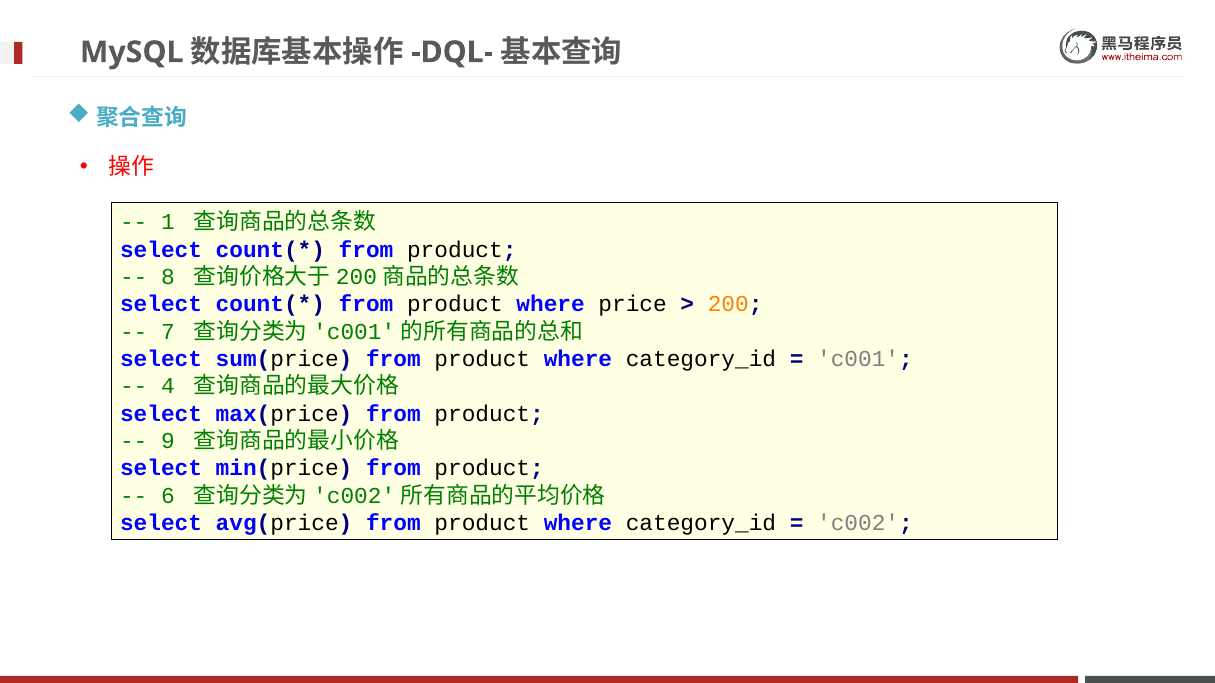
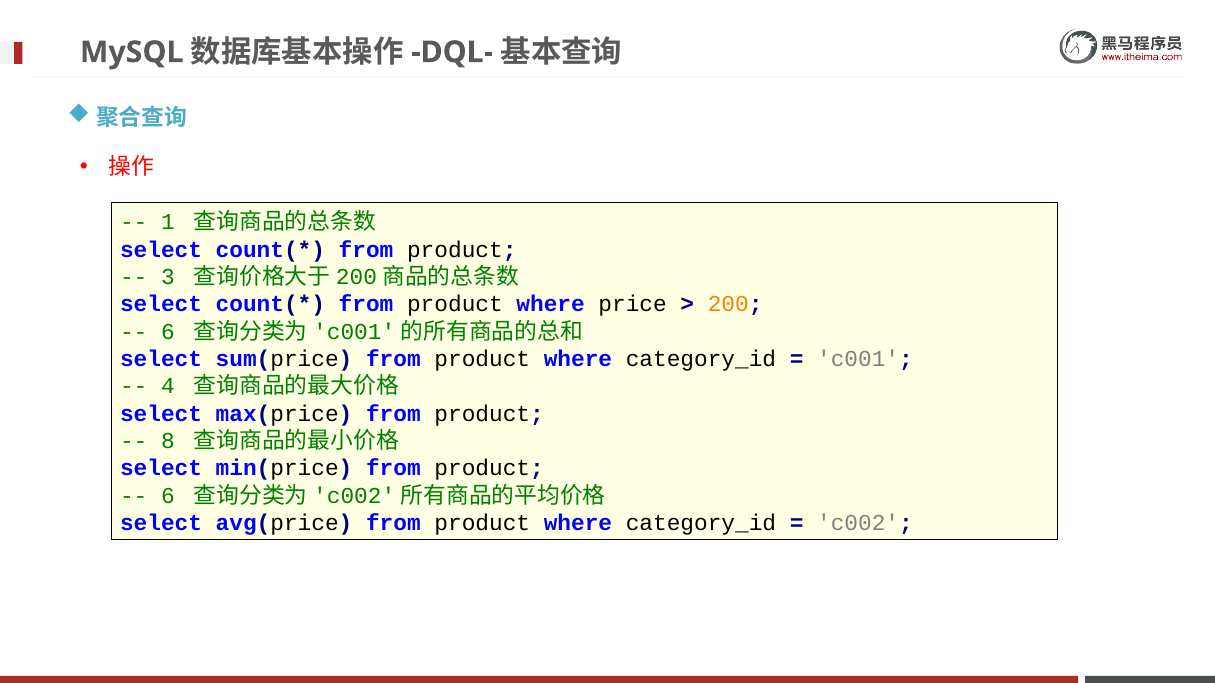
8: 8 -> 3 (168, 277)
7: 7 -> 6 (168, 332)
9: 9 -> 8 (168, 441)
